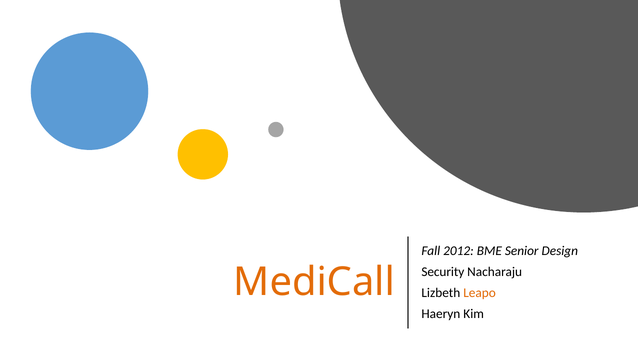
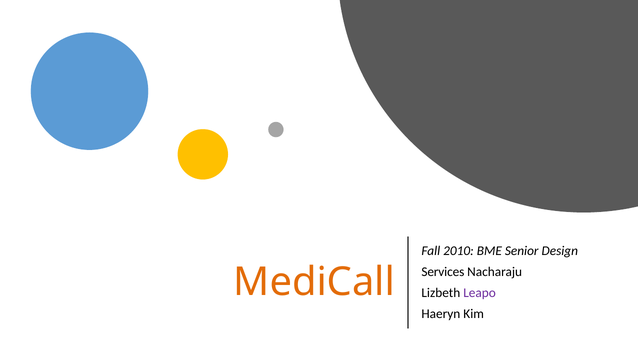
2012: 2012 -> 2010 (459, 251)
Security: Security -> Services (443, 272)
Leapo colour: orange -> purple (480, 293)
